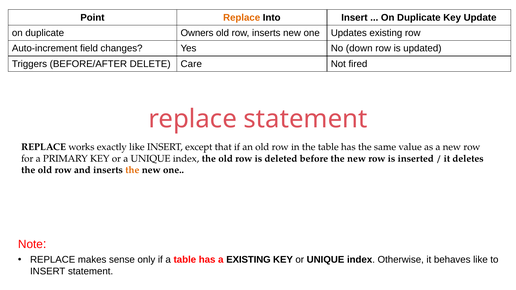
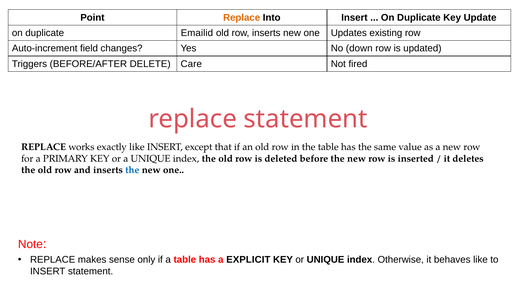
Owners: Owners -> Emailid (197, 33)
the colour: orange -> blue (132, 170)
a EXISTING: EXISTING -> EXPLICIT (248, 260)
